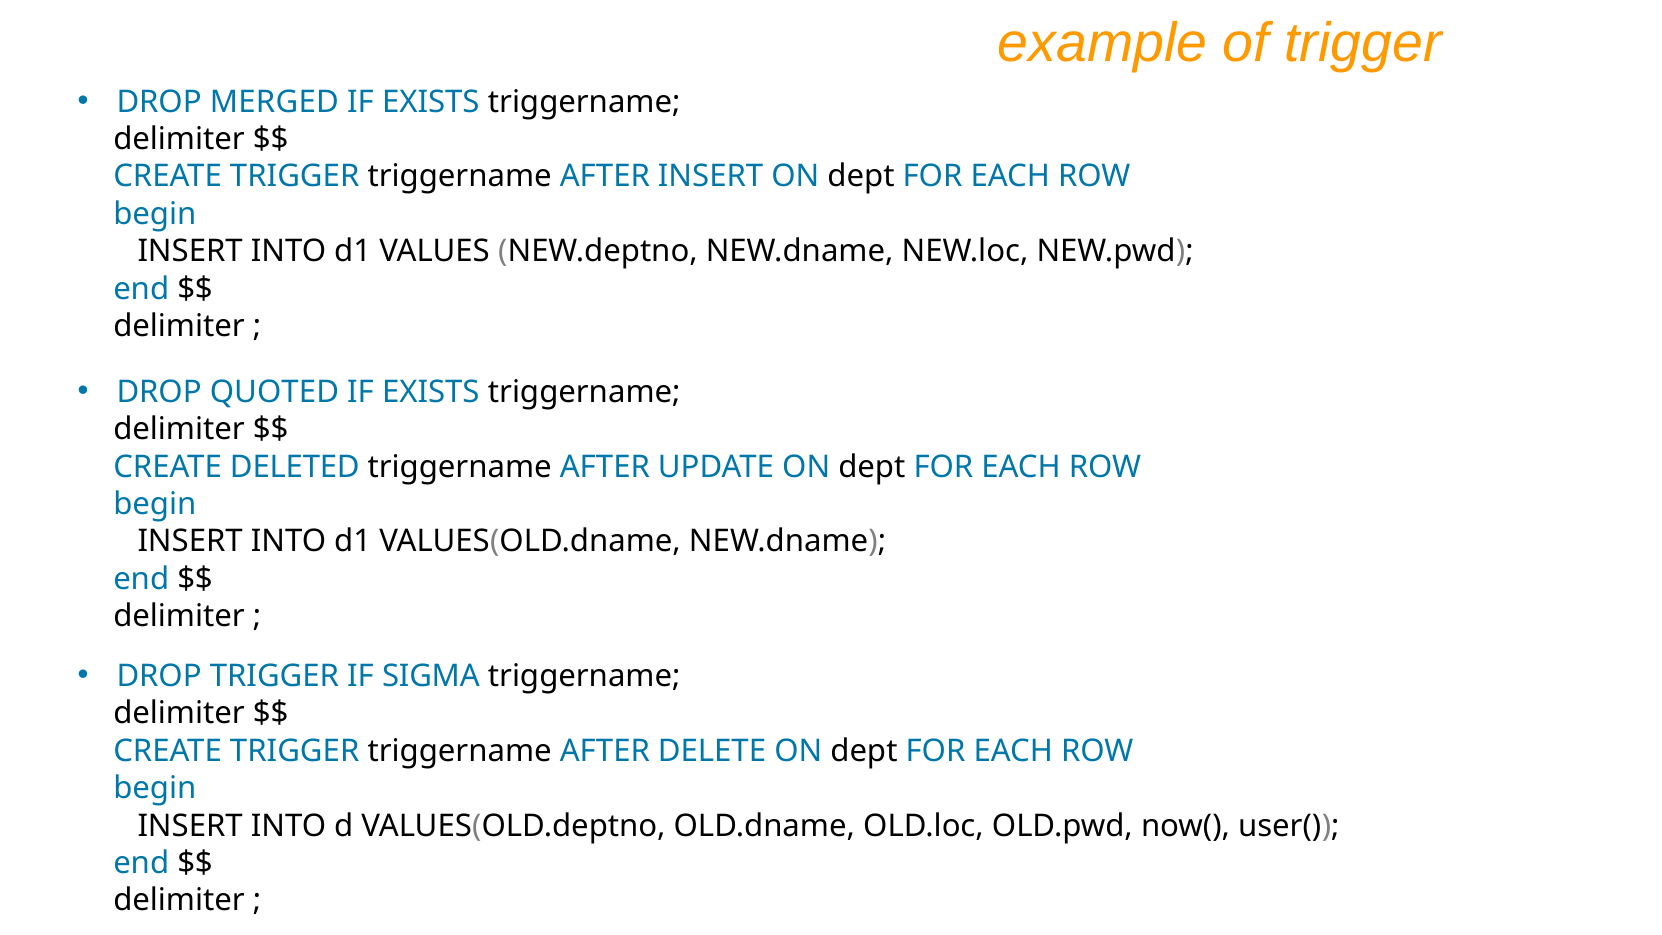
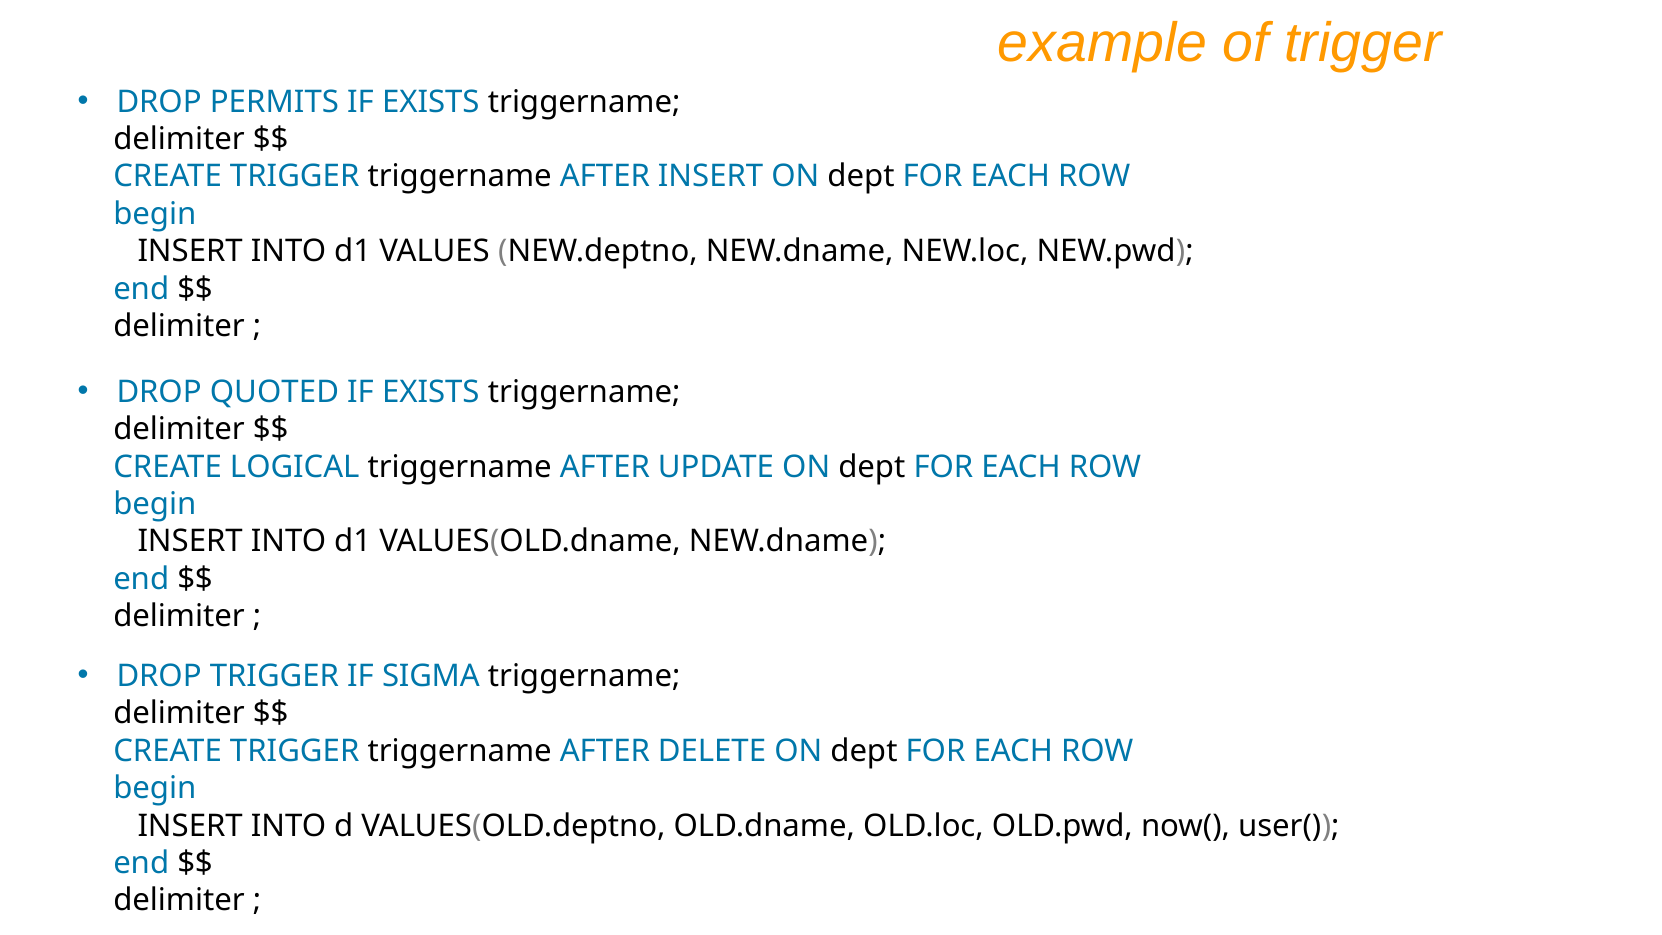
MERGED: MERGED -> PERMITS (274, 102)
DELETED: DELETED -> LOGICAL (295, 467)
